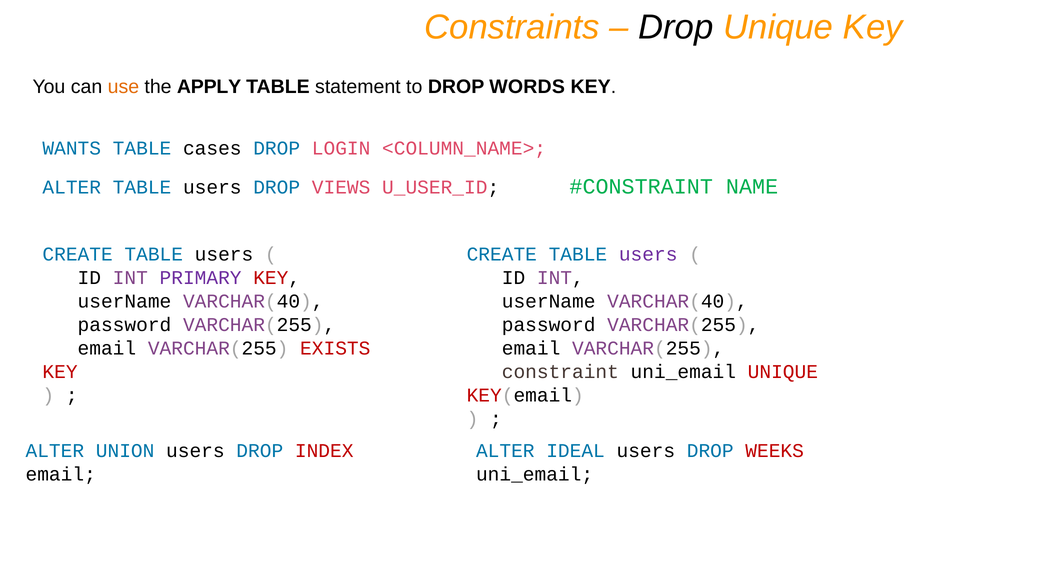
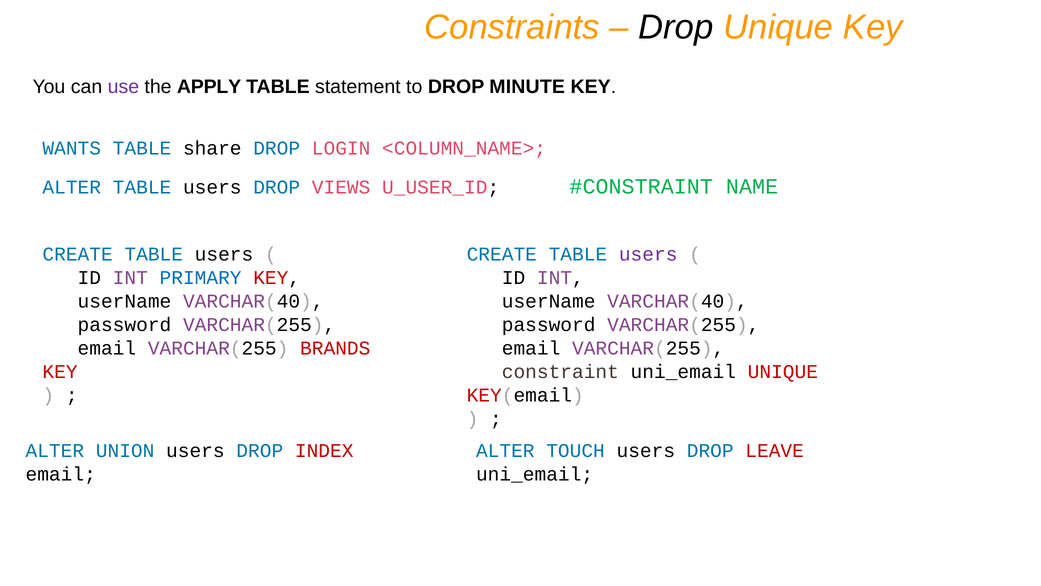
use colour: orange -> purple (123, 87)
WORDS: WORDS -> MINUTE (527, 87)
cases: cases -> share (212, 148)
PRIMARY colour: purple -> blue (201, 278)
EXISTS: EXISTS -> BRANDS (335, 348)
IDEAL: IDEAL -> TOUCH (576, 450)
WEEKS: WEEKS -> LEAVE (775, 450)
